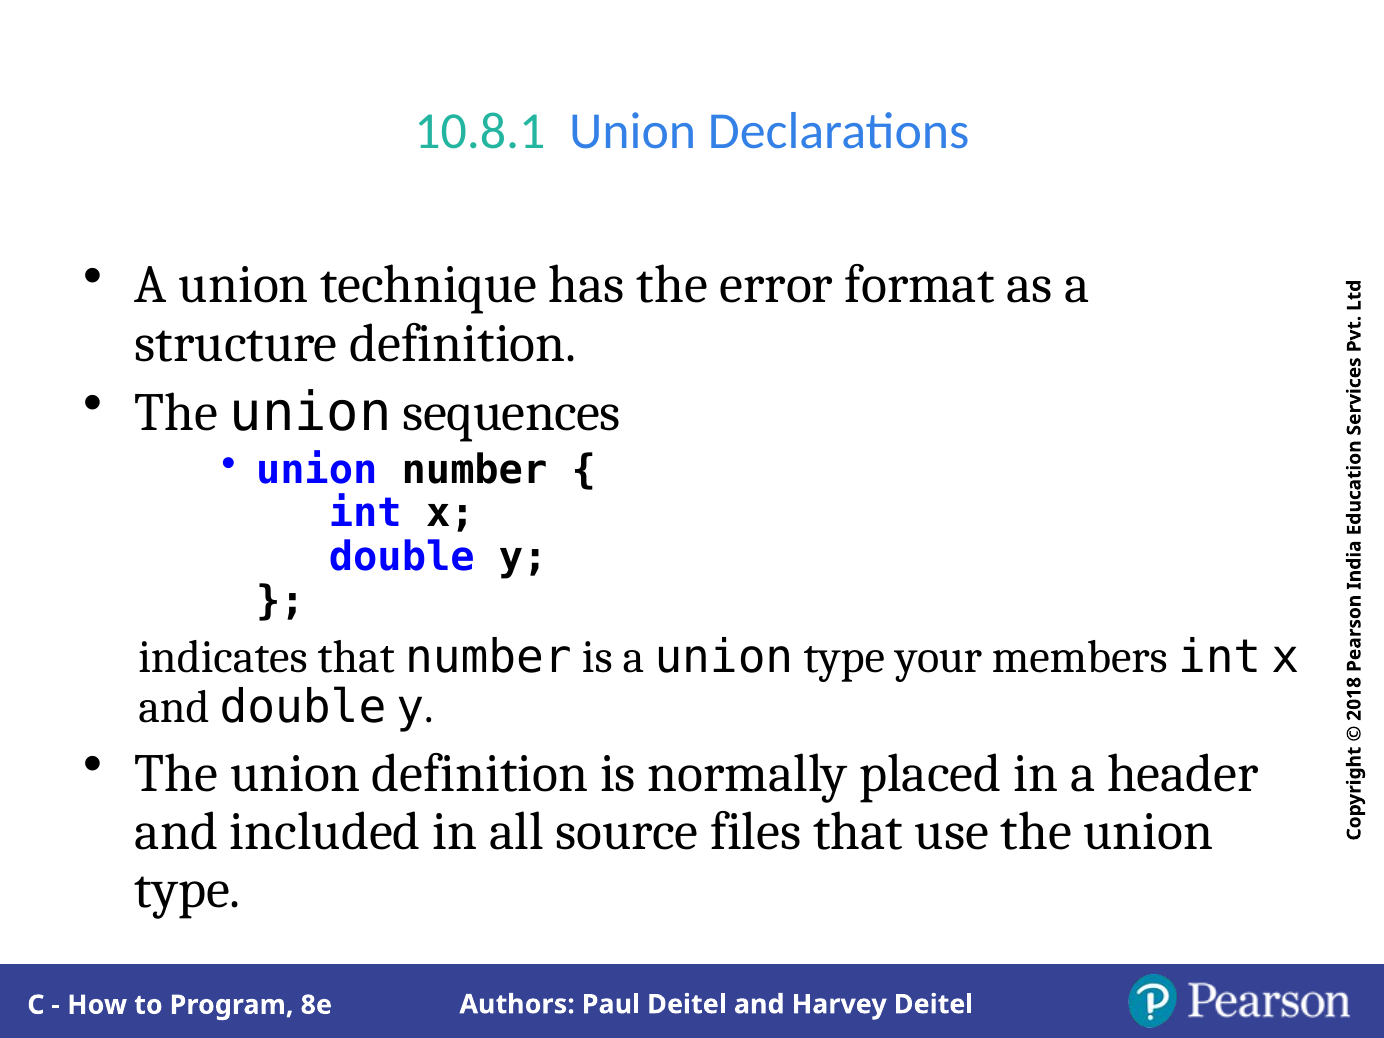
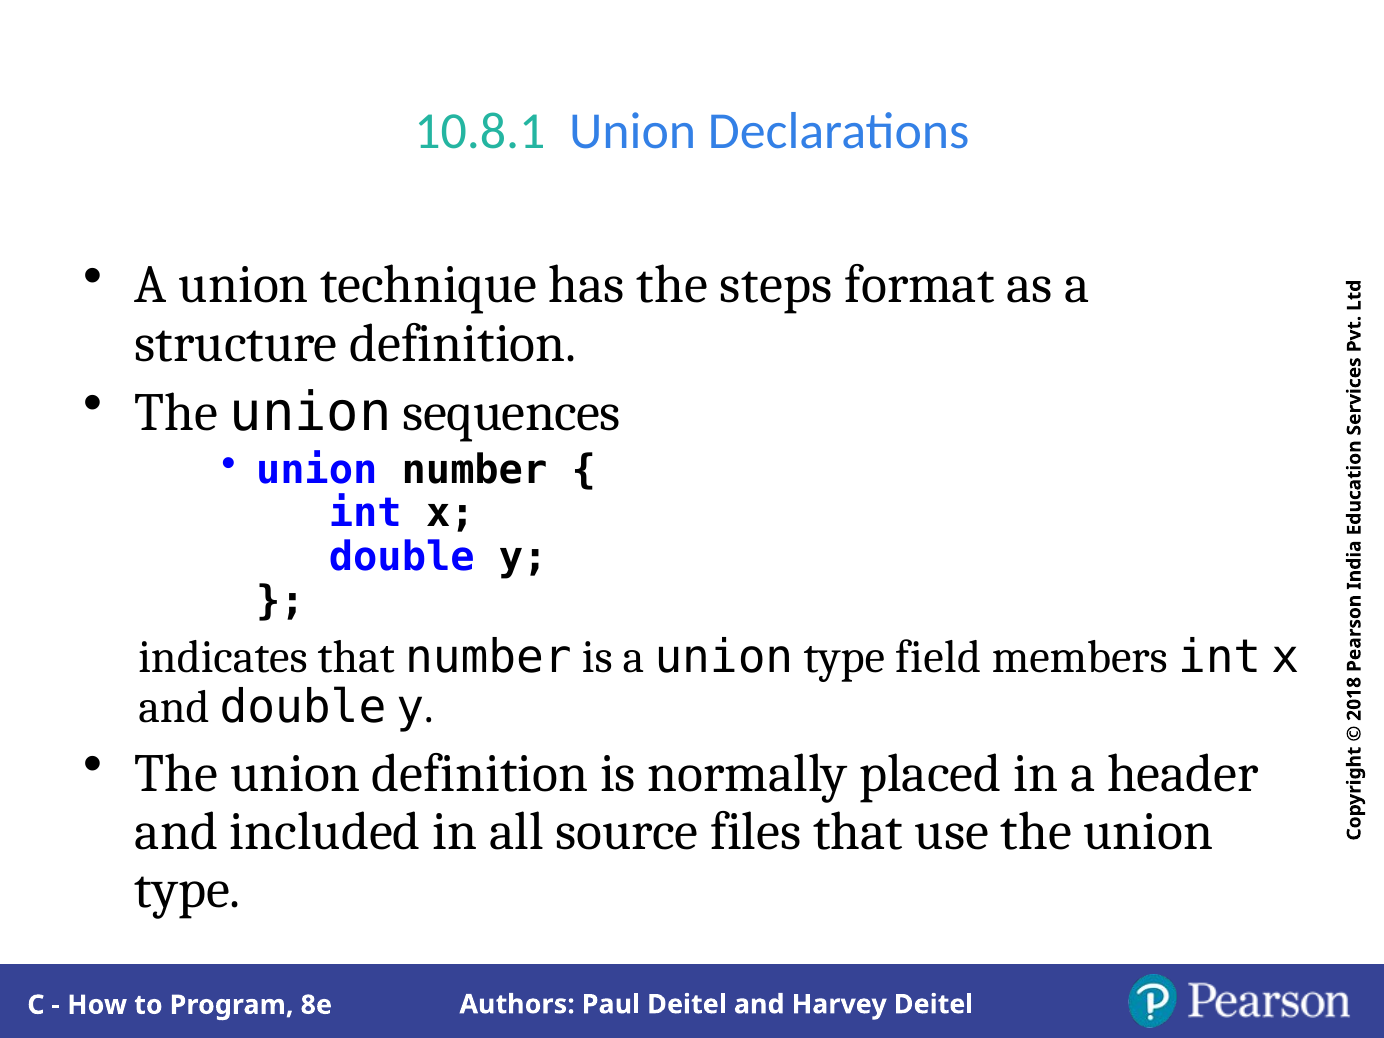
error: error -> steps (776, 285)
your: your -> field (938, 657)
